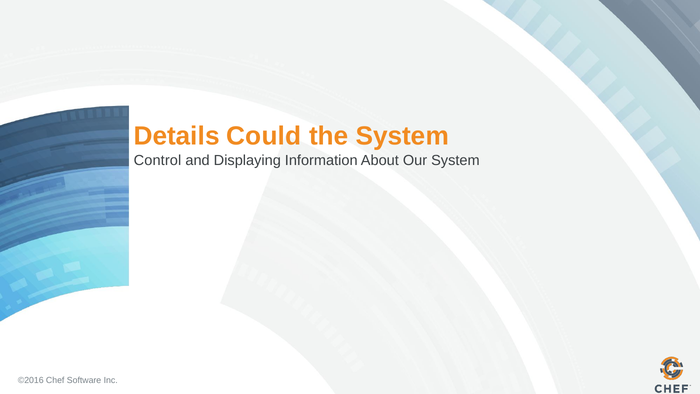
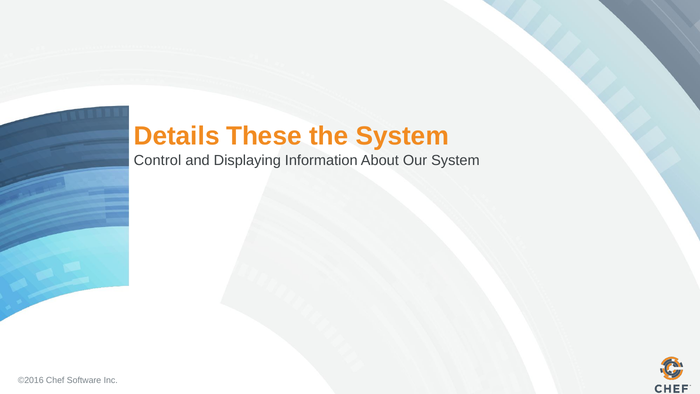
Could: Could -> These (264, 136)
